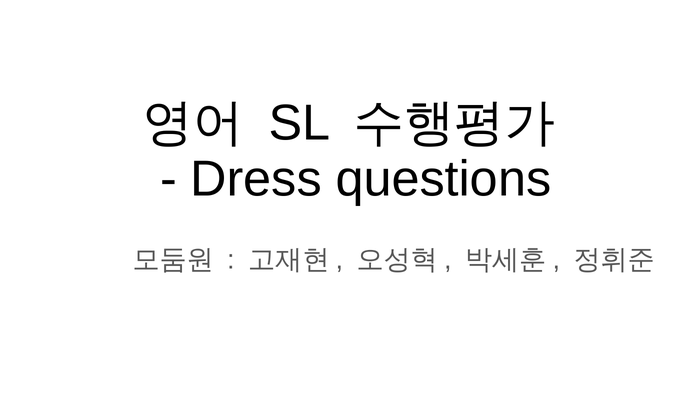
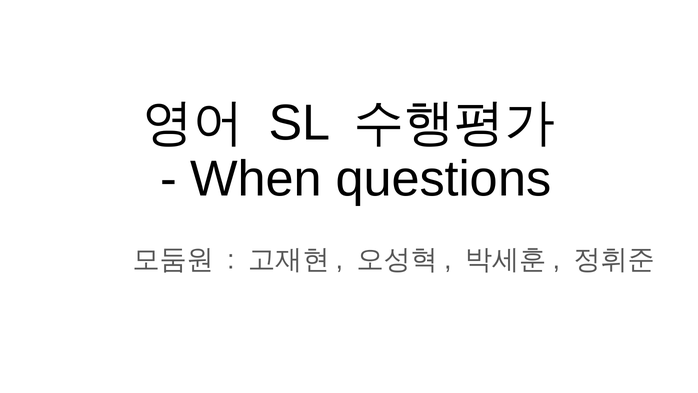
Dress: Dress -> When (256, 179)
